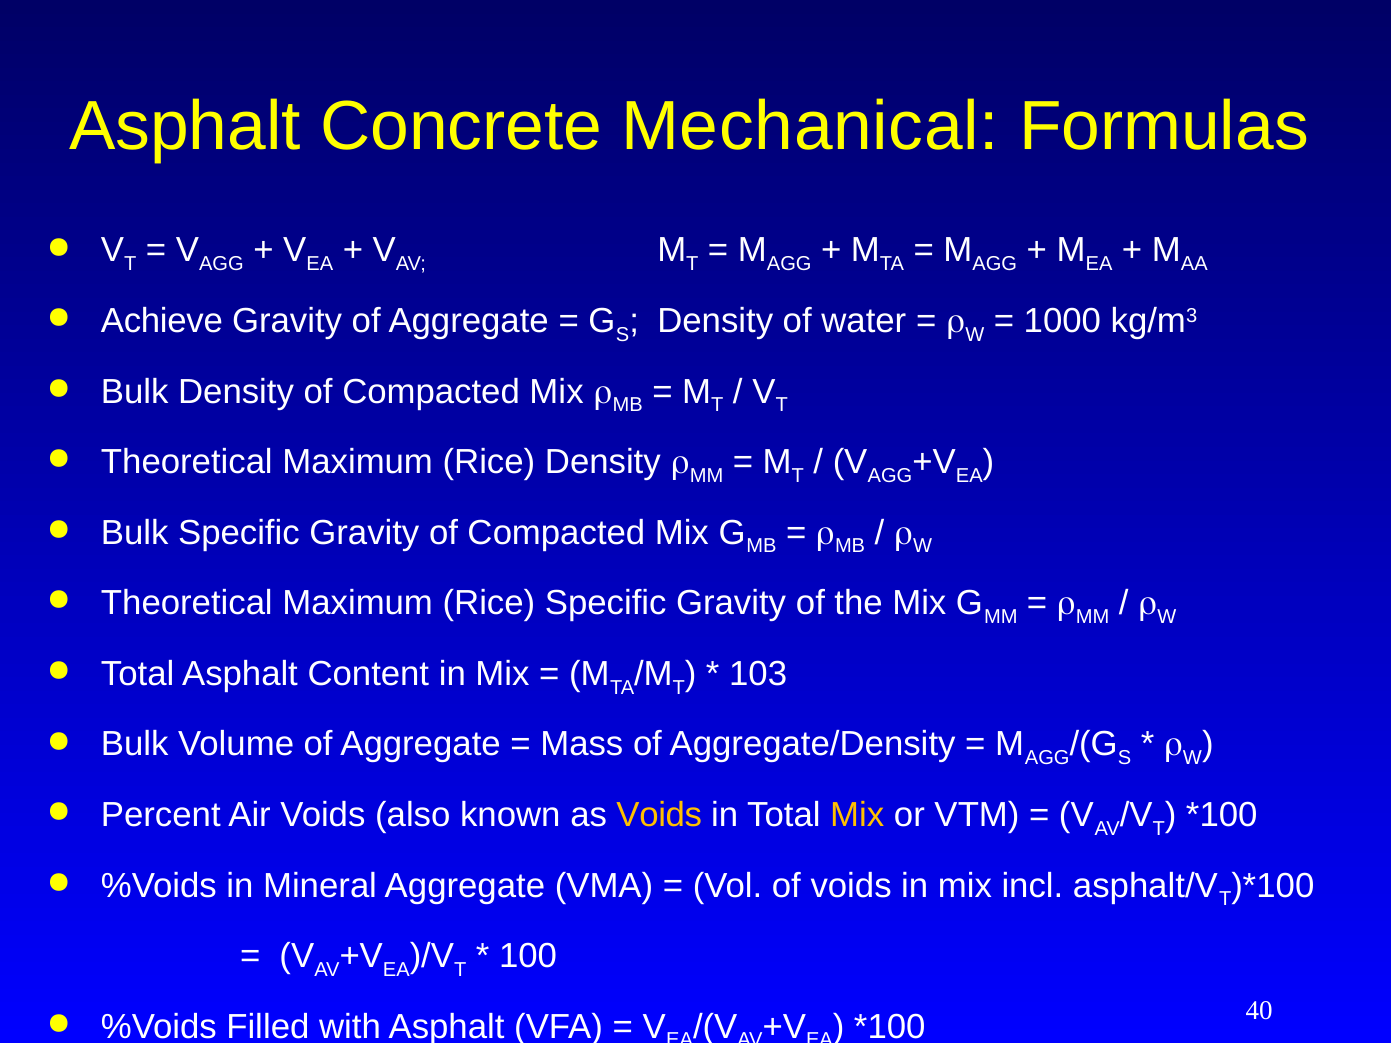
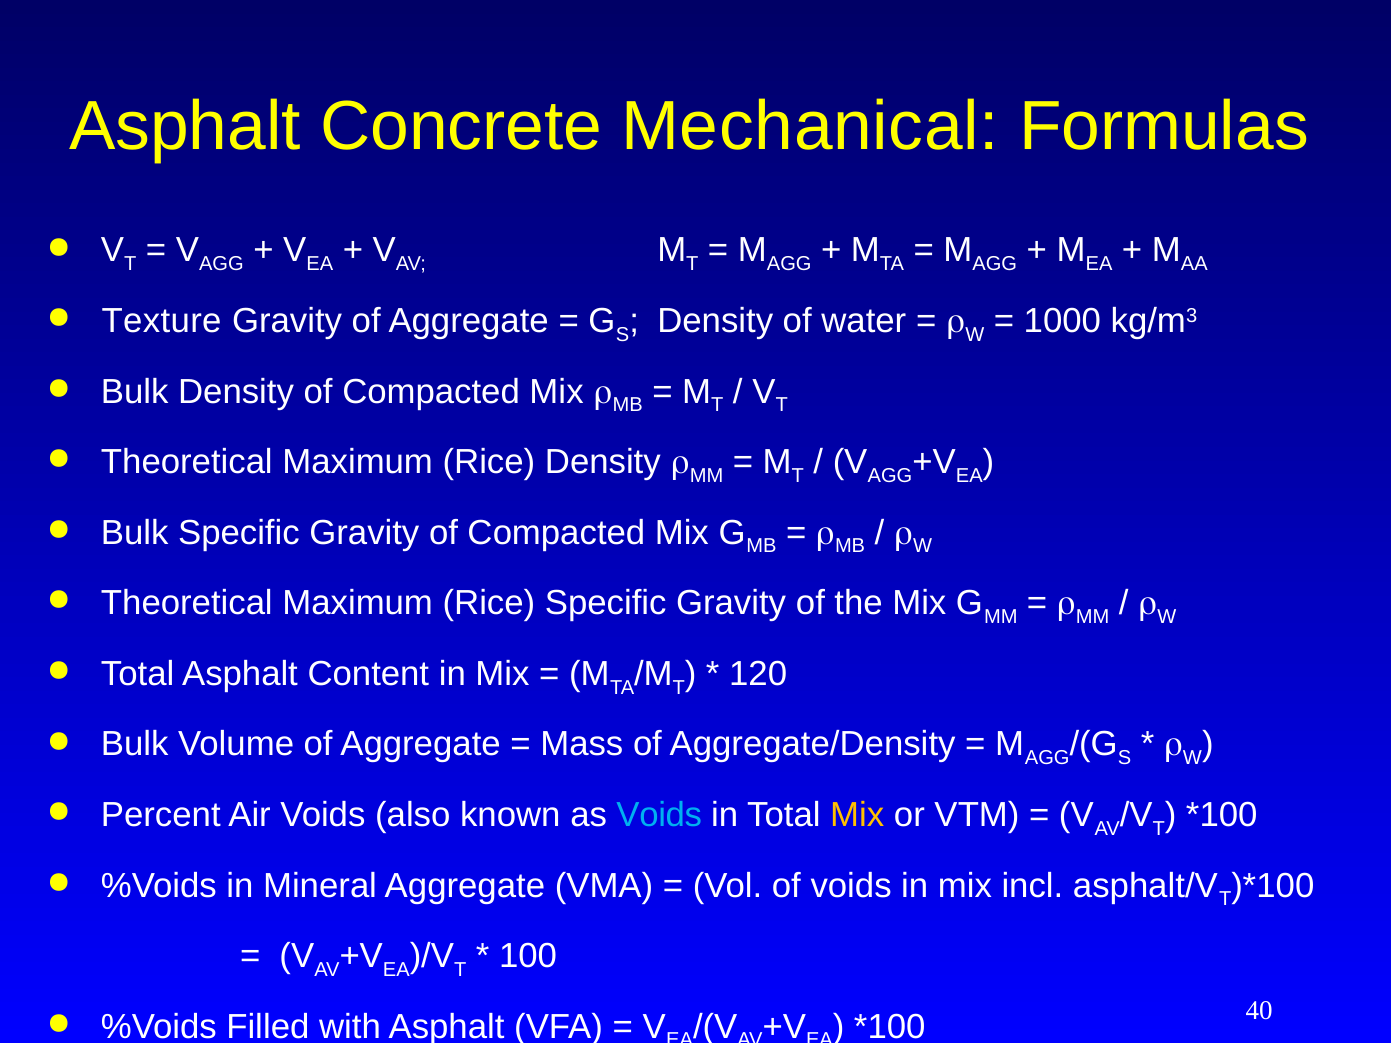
Achieve: Achieve -> Texture (162, 321)
103: 103 -> 120 (758, 674)
Voids colour: yellow -> light blue (659, 815)
